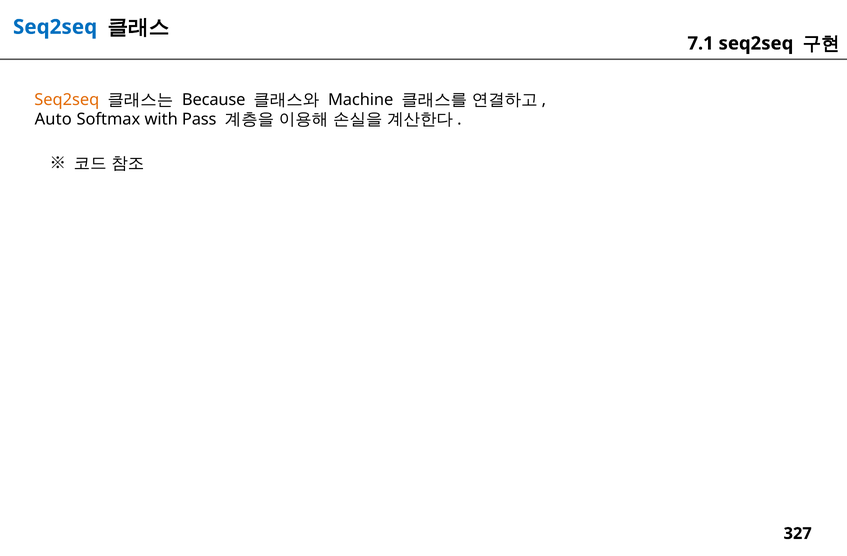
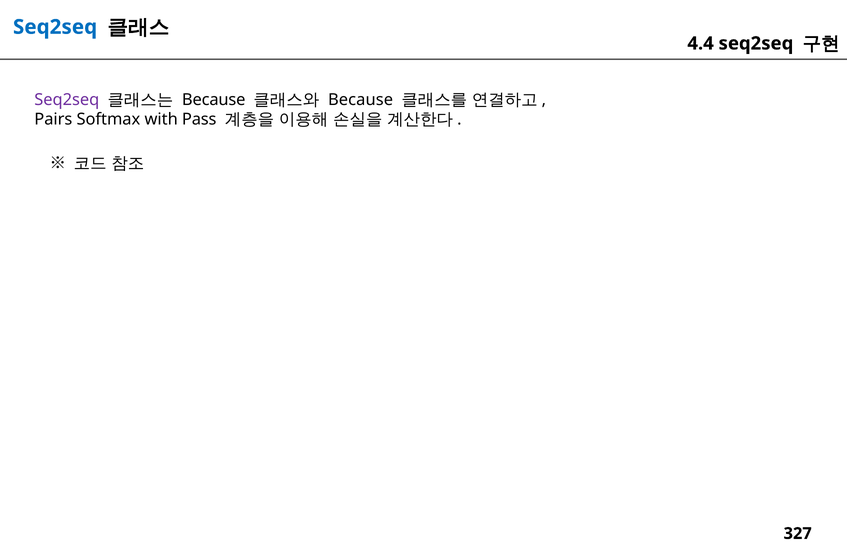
7.1: 7.1 -> 4.4 (701, 43)
Seq2seq colour: orange -> purple (67, 100)
Machine: Machine -> Because (361, 100)
Auto: Auto -> Pairs (53, 120)
